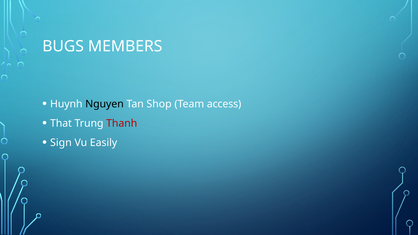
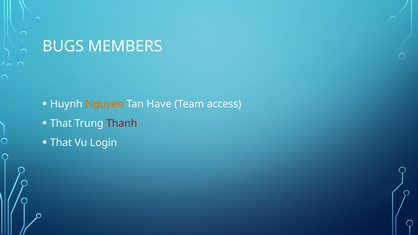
Nguyen colour: black -> orange (105, 104)
Shop: Shop -> Have (159, 104)
Sign: Sign -> That (61, 143)
Easily: Easily -> Login (104, 143)
